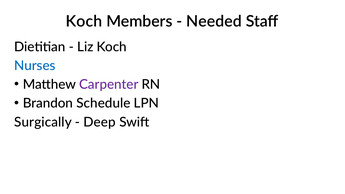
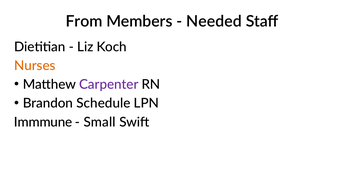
Koch: Koch -> From (84, 21)
Nurses colour: blue -> orange (35, 66)
Surgically: Surgically -> Immmune (43, 122)
Deep: Deep -> Small (100, 122)
